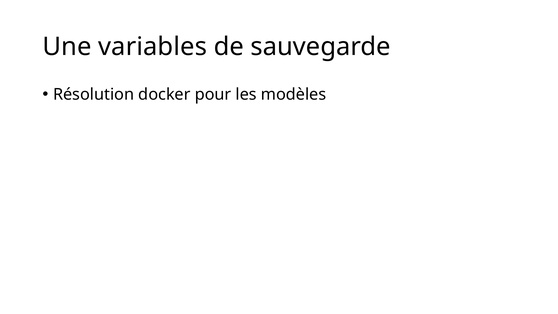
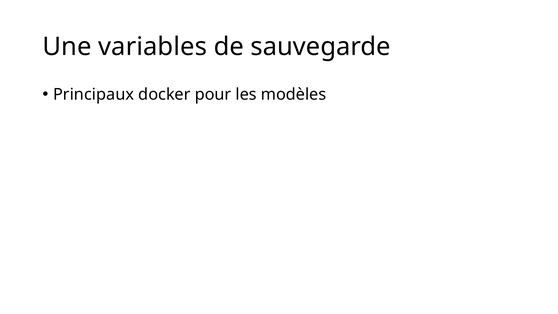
Résolution: Résolution -> Principaux (94, 94)
